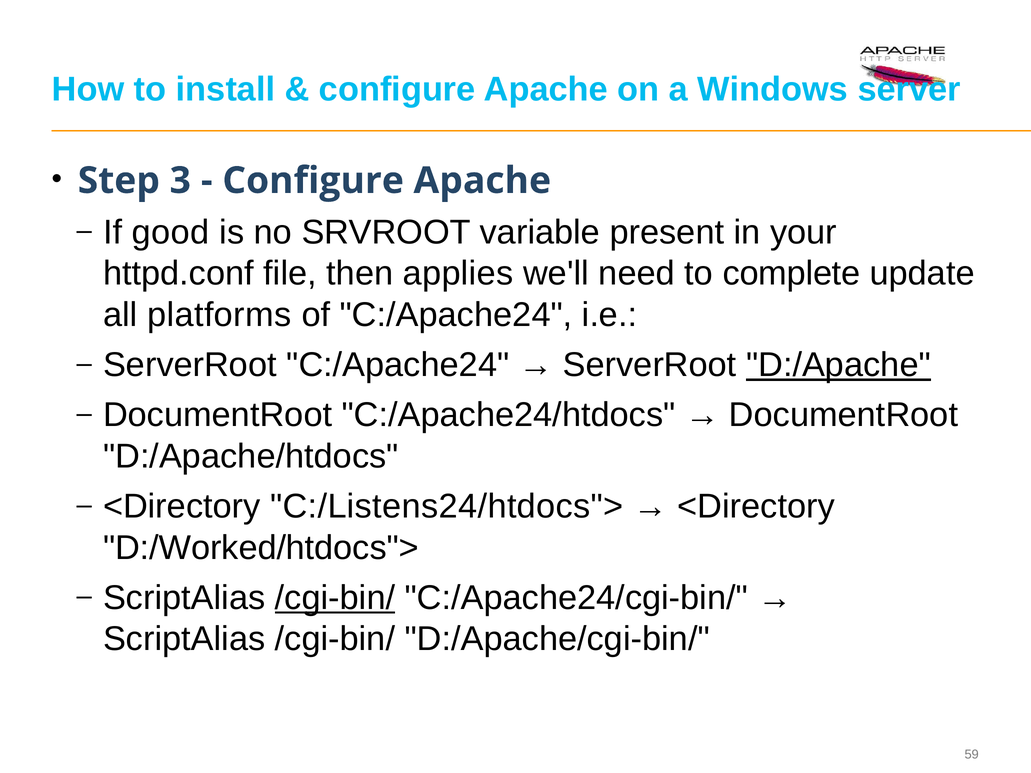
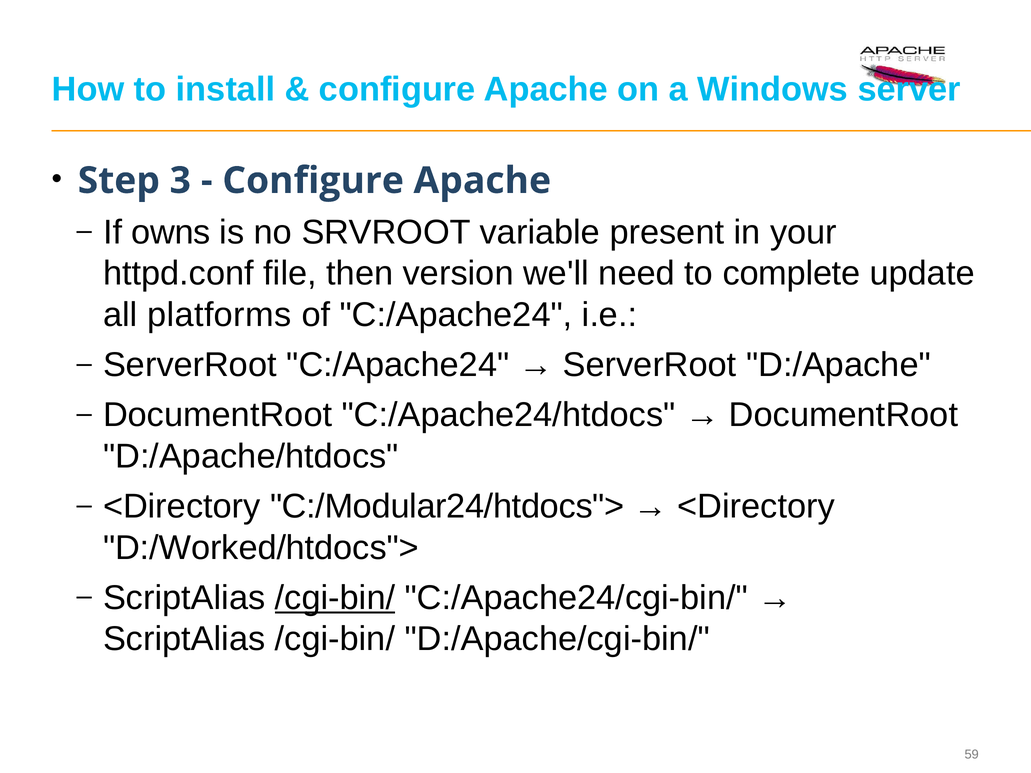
good: good -> owns (171, 232)
applies: applies -> version (458, 274)
D:/Apache underline: present -> none (838, 365)
C:/Listens24/htdocs">: C:/Listens24/htdocs"> -> C:/Modular24/htdocs"> (447, 507)
